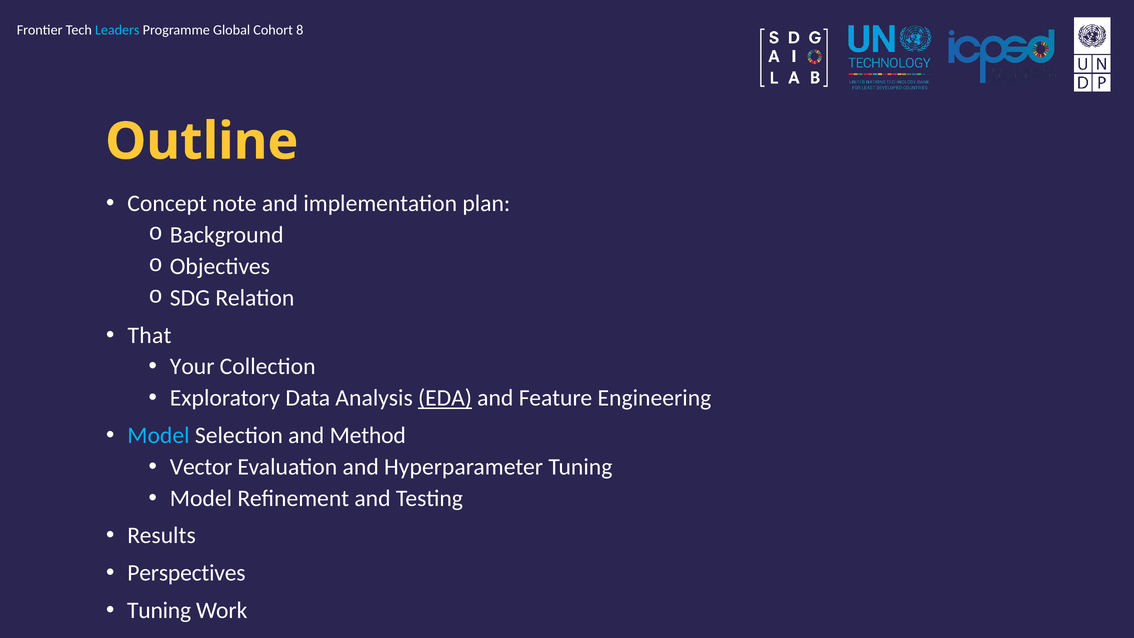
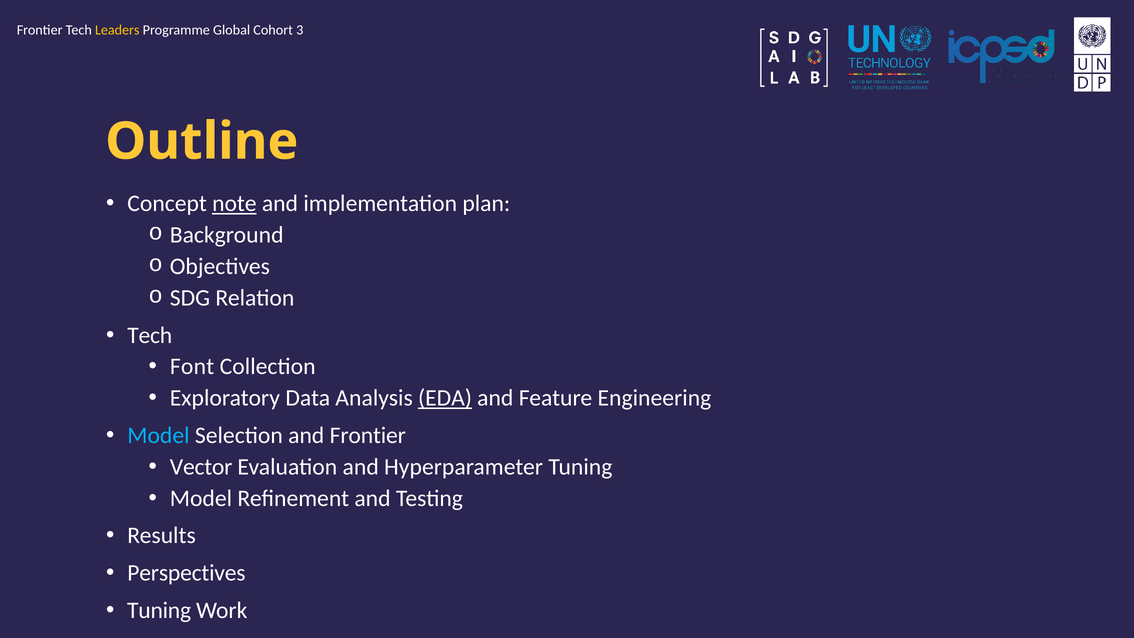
Leaders colour: light blue -> yellow (117, 30)
8: 8 -> 3 (300, 30)
note underline: none -> present (234, 204)
That: That -> Tech (150, 335)
Your: Your -> Font (192, 367)
and Method: Method -> Frontier (368, 435)
